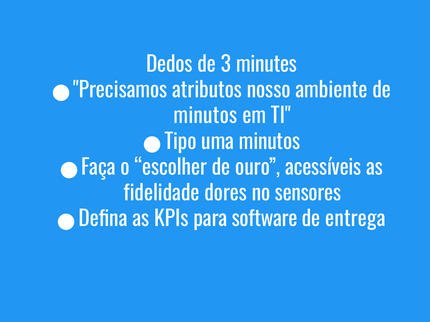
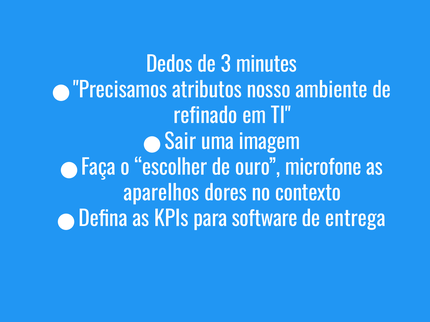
minutos: minutos -> refinado (205, 116)
Tipo: Tipo -> Sair (180, 142)
uma minutos: minutos -> imagem (269, 142)
acessíveis: acessíveis -> microfone (323, 168)
fidelidade: fidelidade -> aparelhos (162, 194)
sensores: sensores -> contexto (308, 194)
